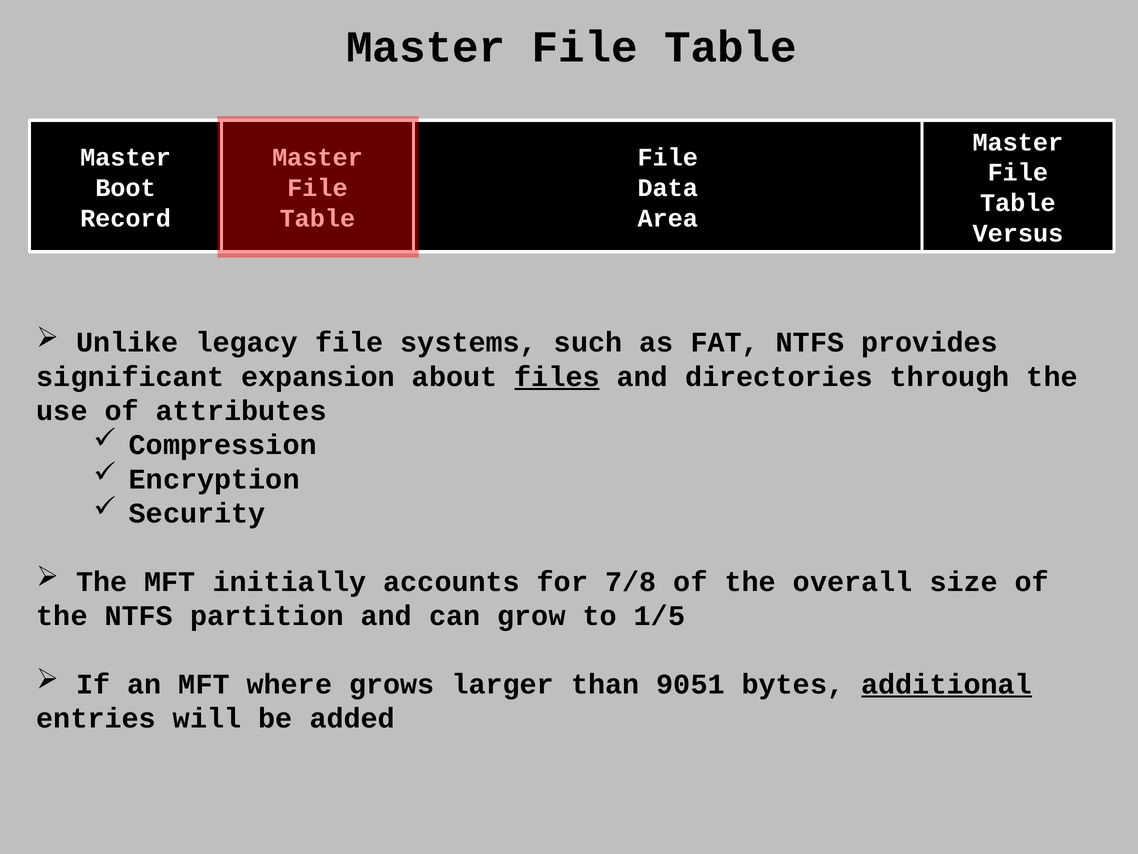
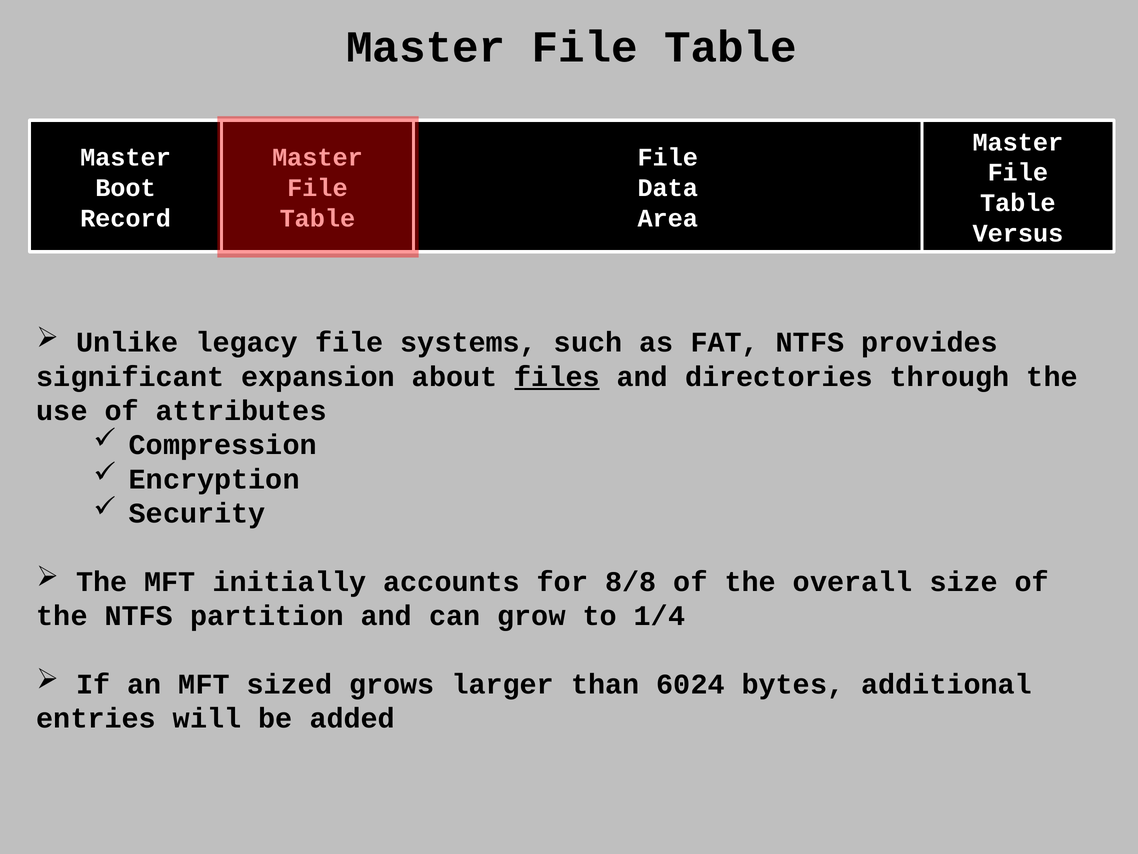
7/8: 7/8 -> 8/8 (631, 581)
1/5: 1/5 -> 1/4 (659, 616)
where: where -> sized (289, 684)
9051: 9051 -> 6024 (691, 684)
additional underline: present -> none (947, 684)
